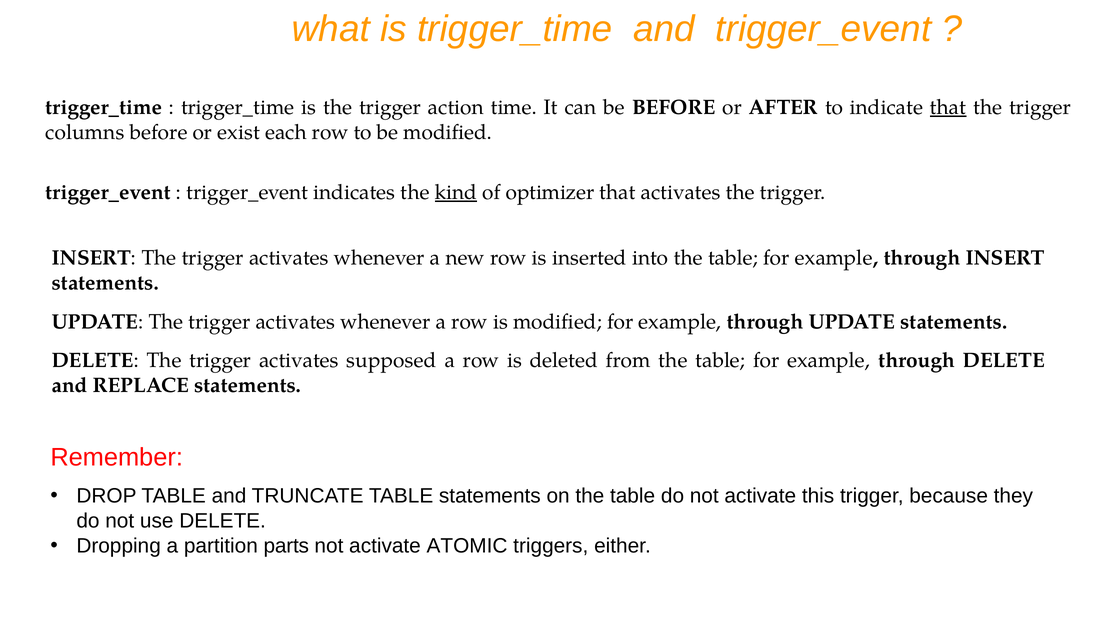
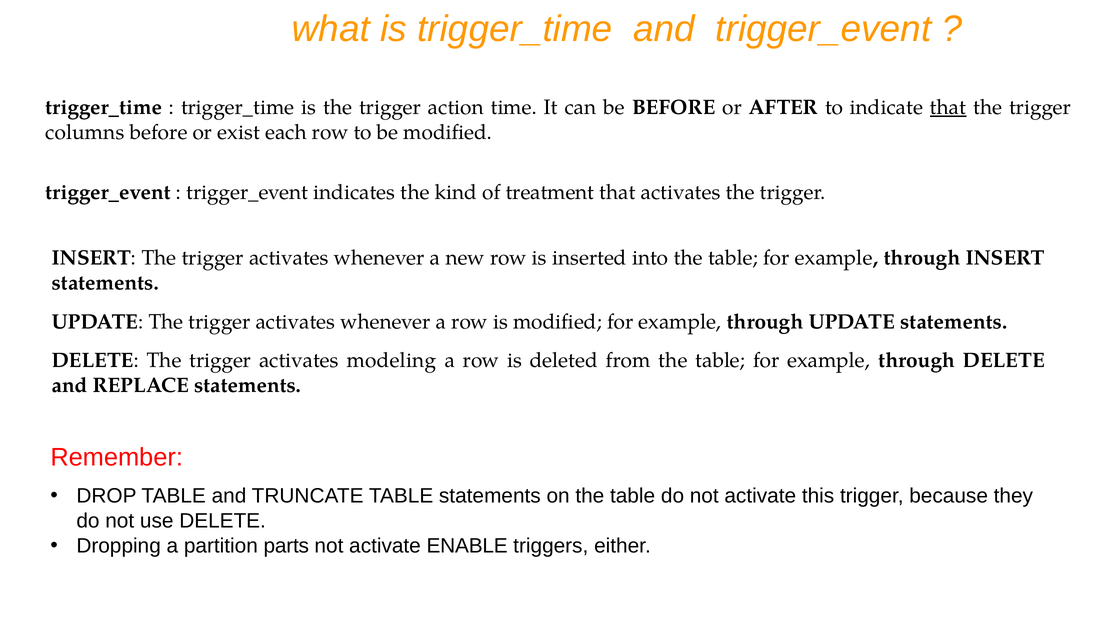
kind underline: present -> none (456, 193)
optimizer: optimizer -> treatment (550, 193)
supposed: supposed -> modeling (391, 361)
ATOMIC: ATOMIC -> ENABLE (467, 546)
